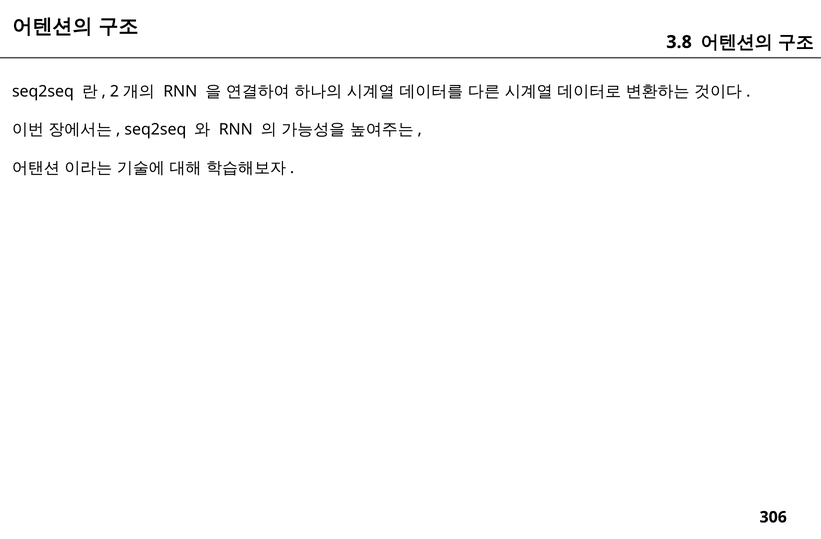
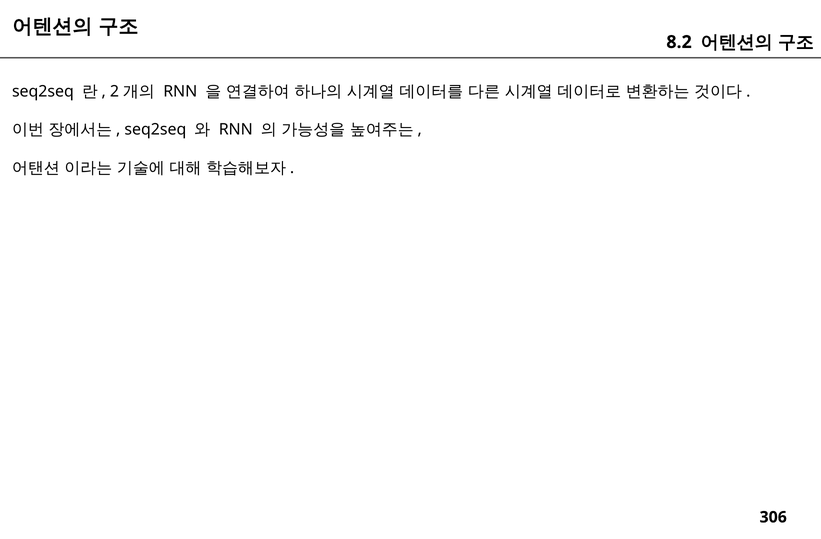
3.8: 3.8 -> 8.2 (679, 42)
